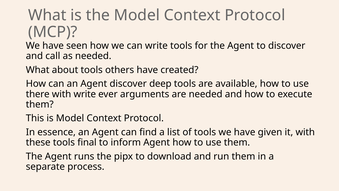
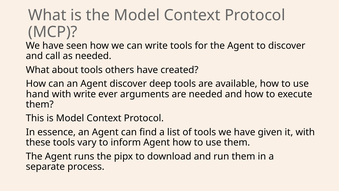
there: there -> hand (38, 94)
final: final -> vary (87, 142)
